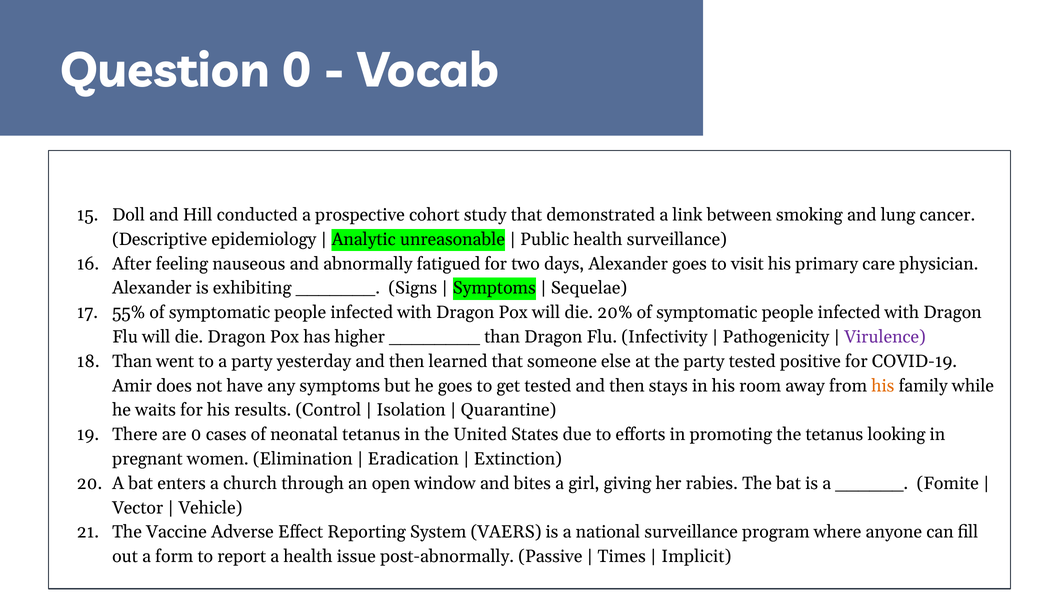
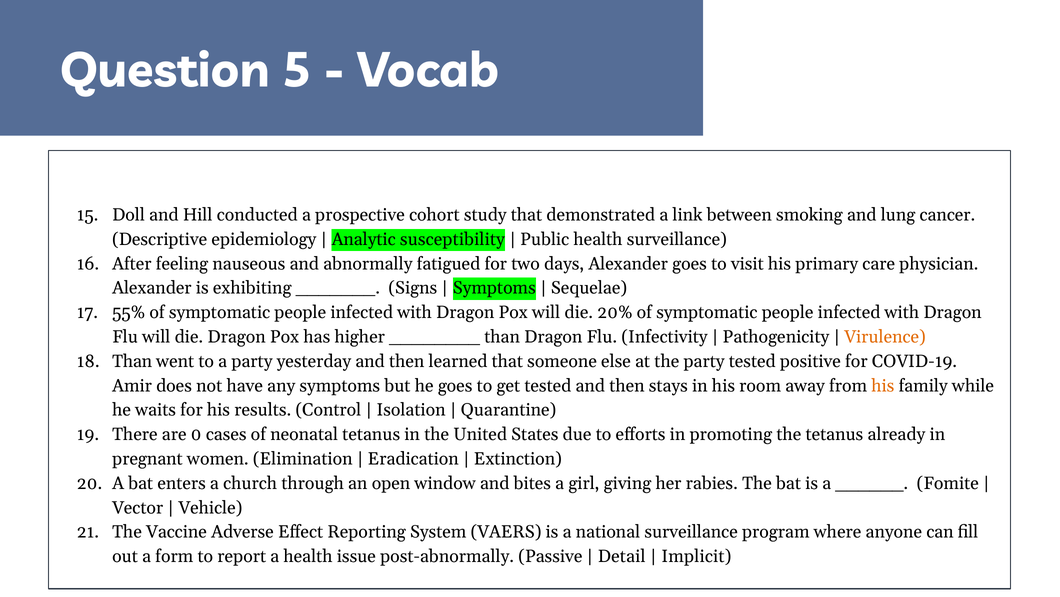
Question 0: 0 -> 5 (297, 71)
unreasonable: unreasonable -> susceptibility (452, 239)
Virulence colour: purple -> orange (885, 337)
looking: looking -> already (896, 434)
Times: Times -> Detail (622, 556)
